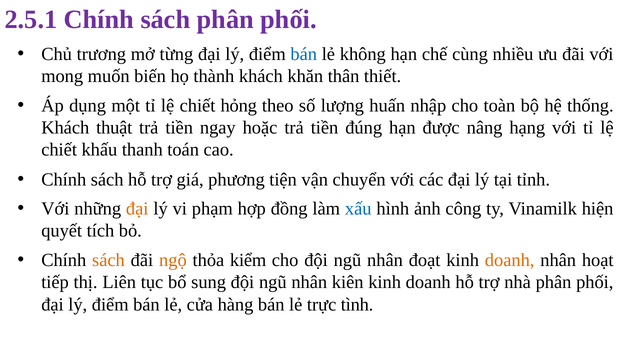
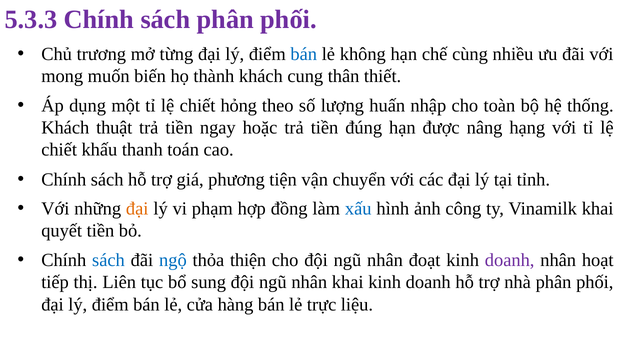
2.5.1: 2.5.1 -> 5.3.3 (31, 19)
khăn: khăn -> cung (305, 76)
Vinamilk hiện: hiện -> khai (598, 208)
quyết tích: tích -> tiền (100, 230)
sách colour: orange -> blue (108, 260)
ngộ colour: orange -> blue (173, 260)
kiểm: kiểm -> thiện (248, 260)
doanh colour: orange -> purple (510, 260)
nhân kiên: kiên -> khai (348, 282)
tình: tình -> liệu (357, 304)
